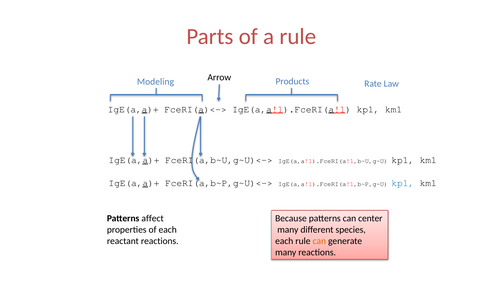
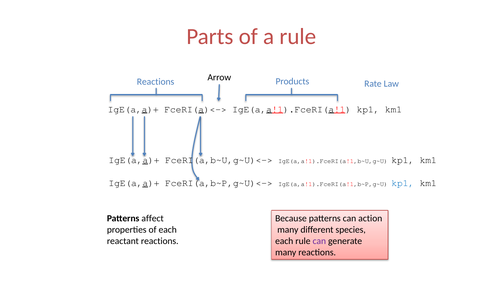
Modeling: Modeling -> Reactions (156, 82)
center: center -> action (370, 218)
can colour: orange -> purple (319, 241)
